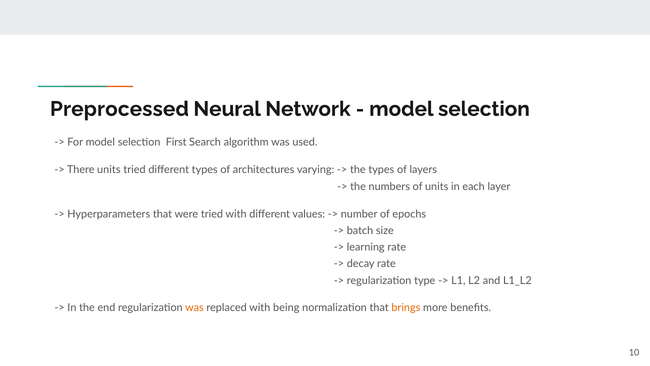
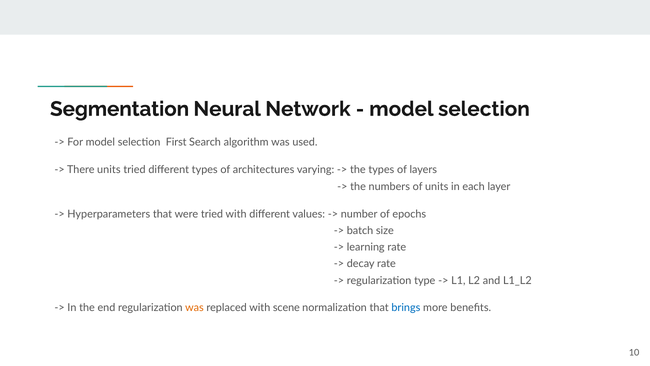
Preprocessed: Preprocessed -> Segmentation (120, 109)
being: being -> scene (286, 308)
brings colour: orange -> blue (406, 308)
